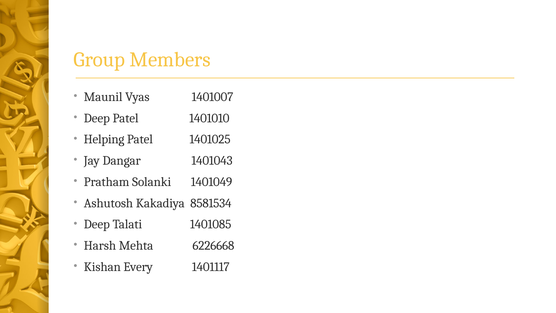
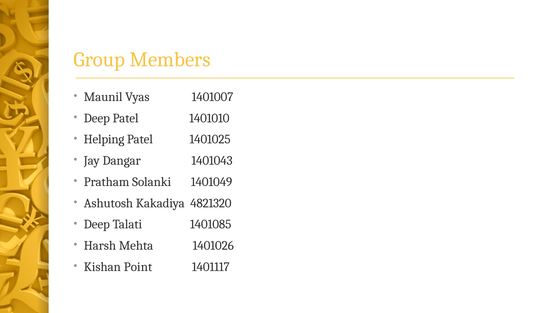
8581534: 8581534 -> 4821320 (211, 203)
6226668: 6226668 -> 1401026 (213, 245)
Every: Every -> Point (138, 267)
